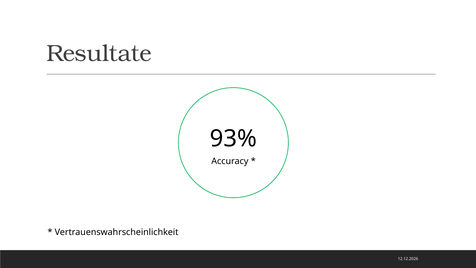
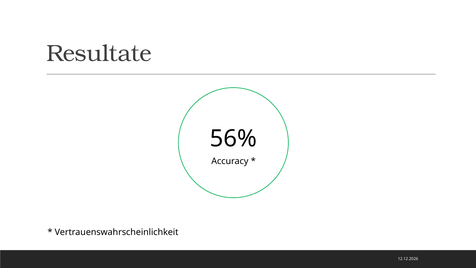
93%: 93% -> 56% (233, 138)
